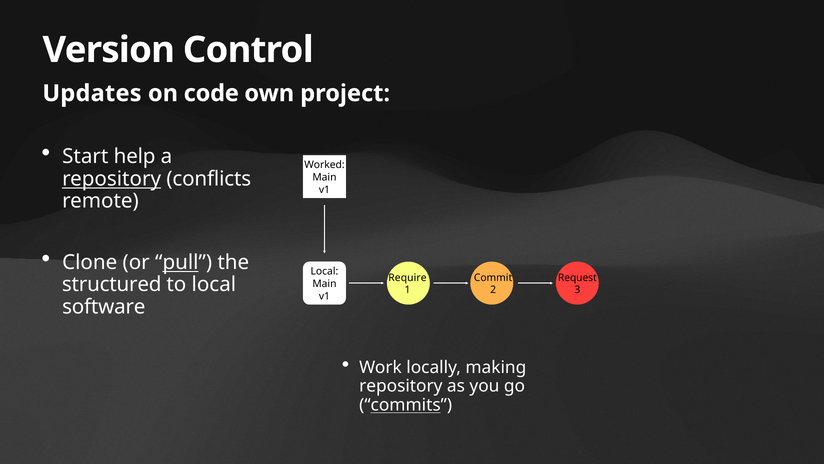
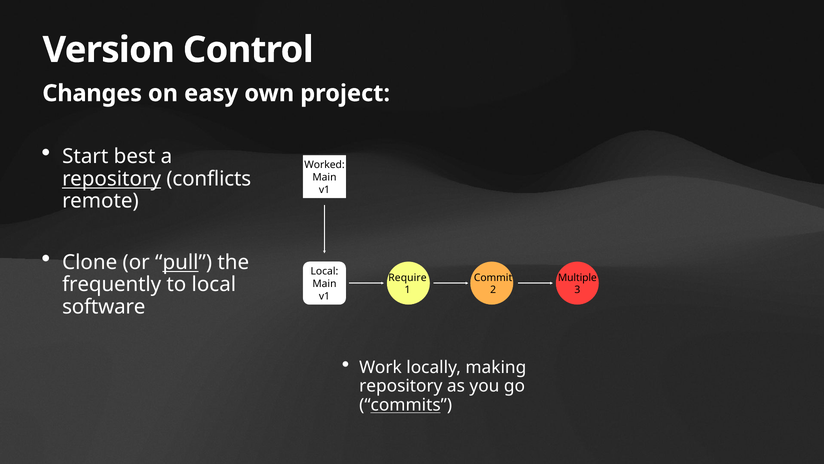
Updates: Updates -> Changes (92, 93)
code: code -> easy (211, 93)
help: help -> best (135, 156)
Request: Request -> Multiple (577, 277)
structured: structured -> frequently (112, 284)
